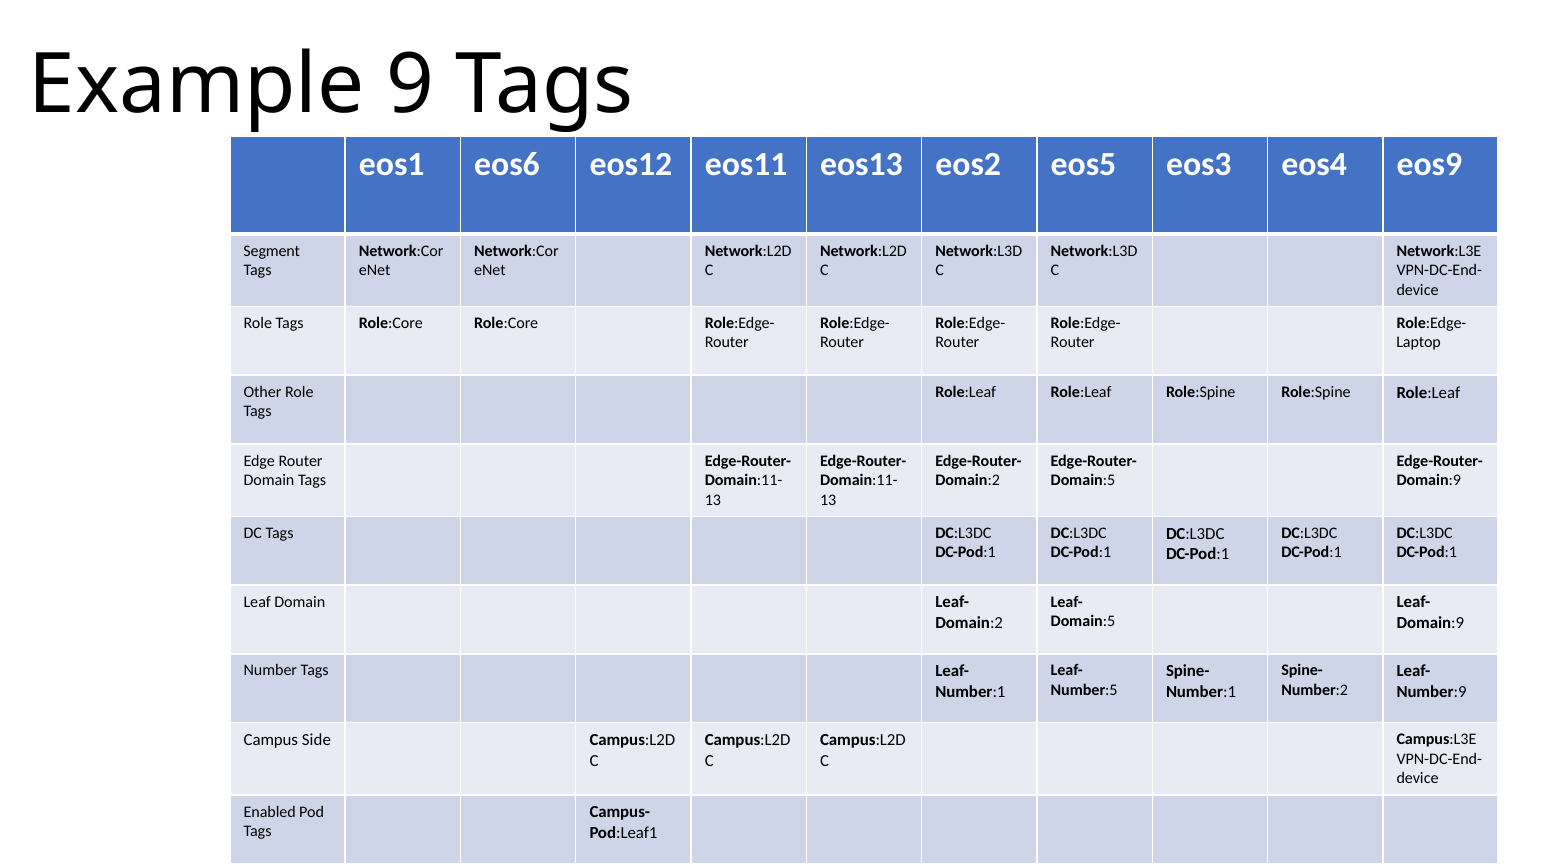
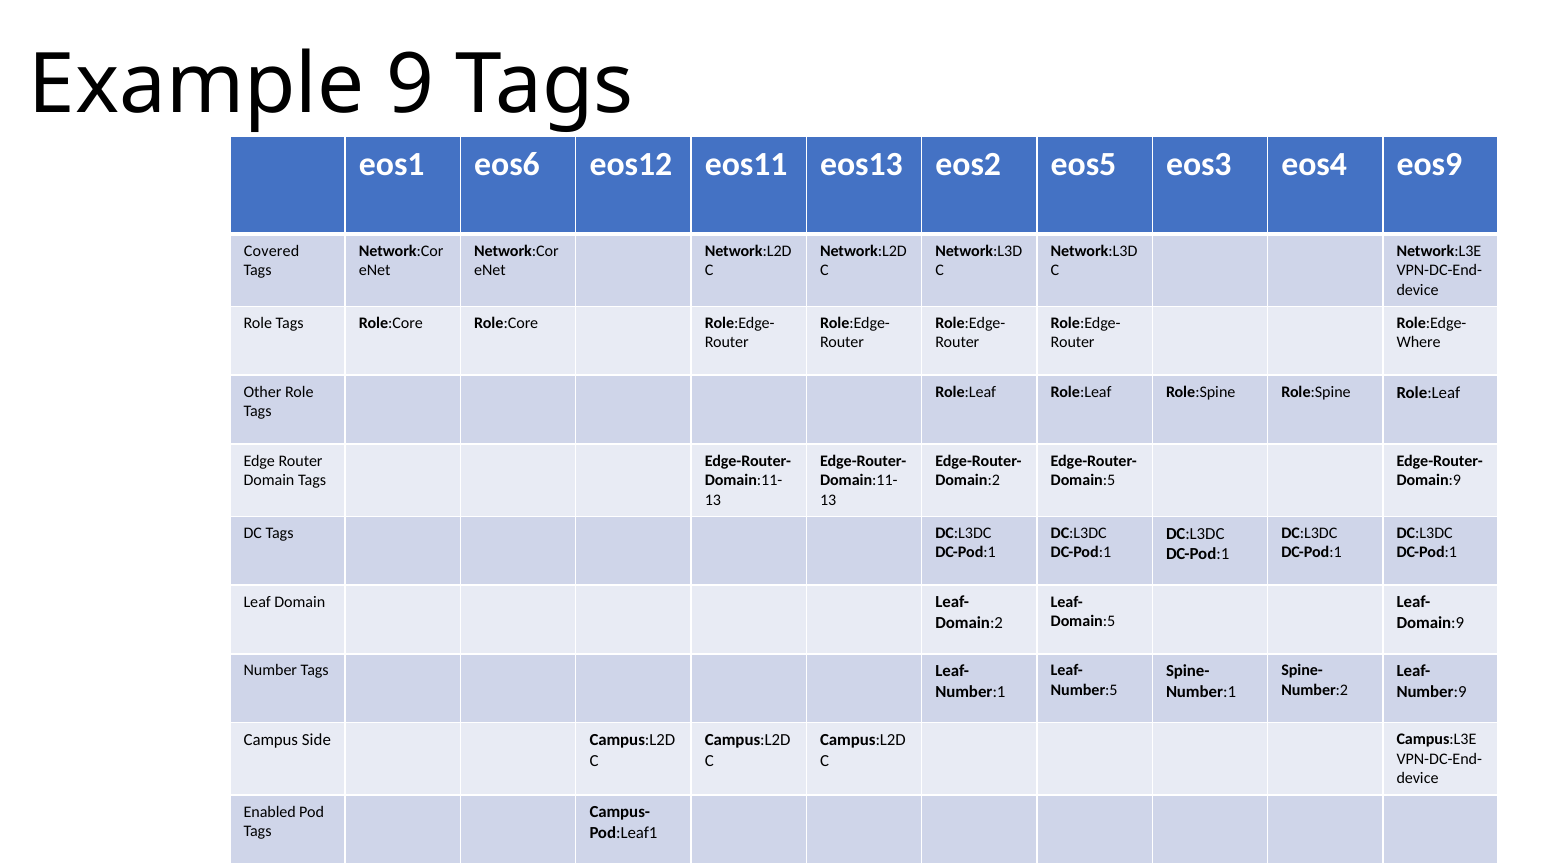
Segment: Segment -> Covered (272, 251)
Laptop: Laptop -> Where (1419, 343)
